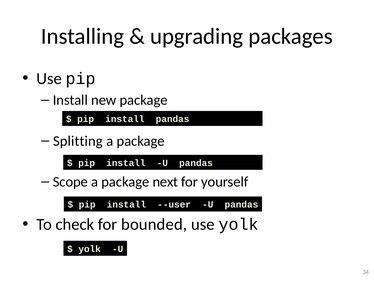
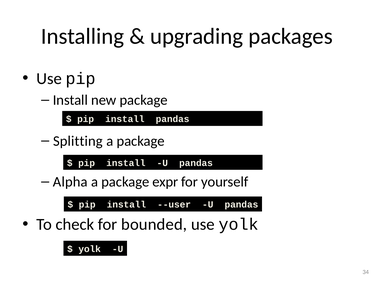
Scope: Scope -> Alpha (70, 181)
next: next -> expr (165, 181)
